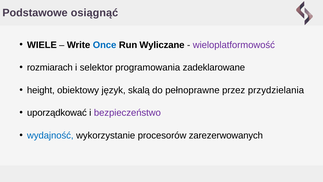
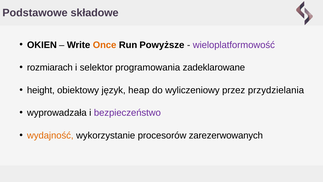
osiągnąć: osiągnąć -> składowe (95, 13)
WIELE: WIELE -> OKIEN (42, 45)
Once colour: blue -> orange (105, 45)
Wyliczane: Wyliczane -> Powyższe (162, 45)
skalą: skalą -> heap (139, 90)
pełnoprawne: pełnoprawne -> wyliczeniowy (192, 90)
uporządkować: uporządkować -> wyprowadzała (57, 113)
wydajność colour: blue -> orange (50, 135)
